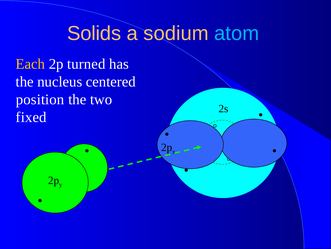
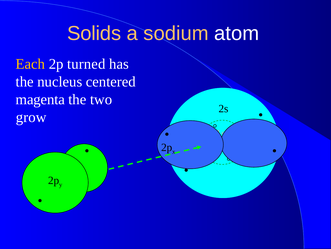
atom colour: light blue -> white (237, 33)
position: position -> magenta (40, 99)
fixed: fixed -> grow (31, 117)
